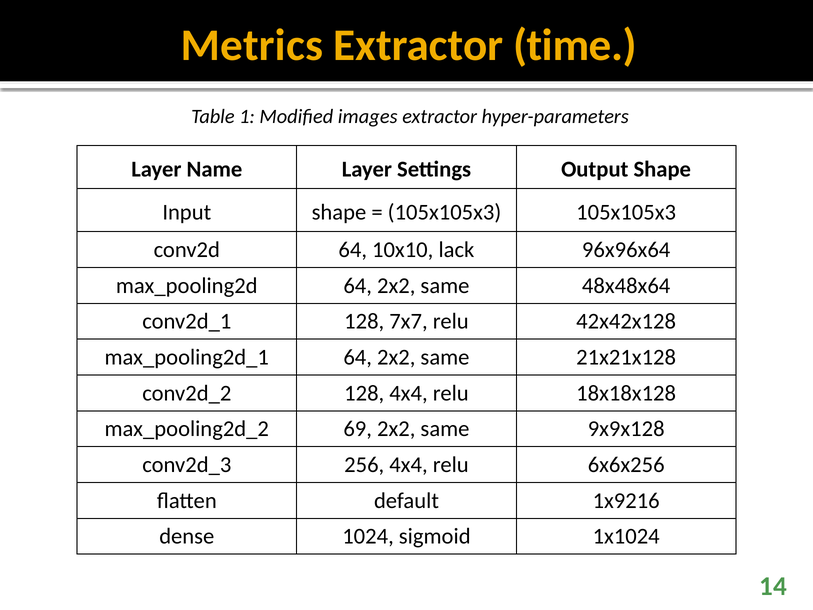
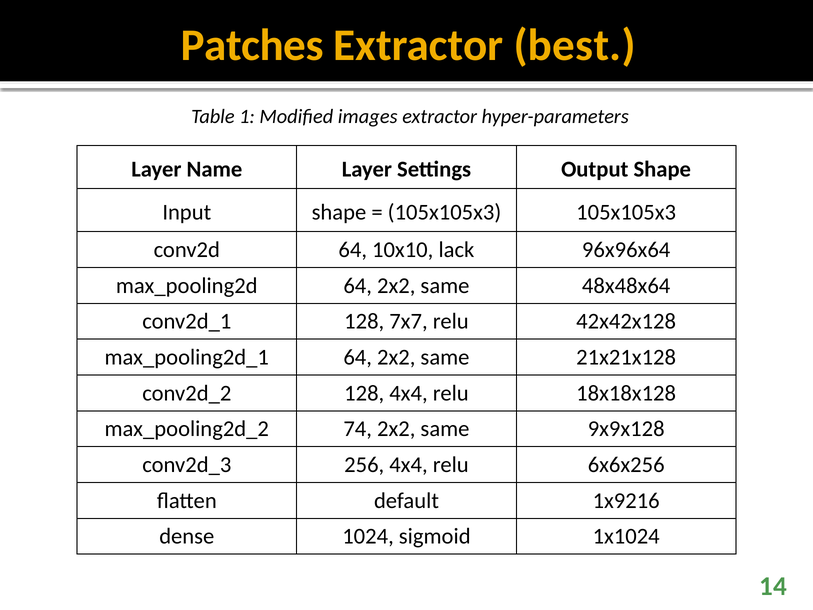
Metrics: Metrics -> Patches (252, 45)
time: time -> best (575, 45)
69: 69 -> 74 (358, 429)
